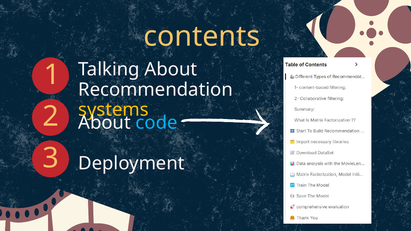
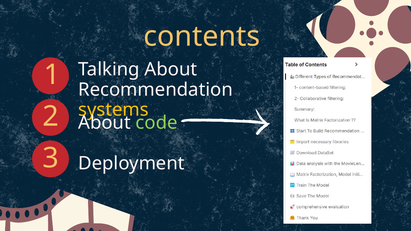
code colour: light blue -> light green (157, 123)
